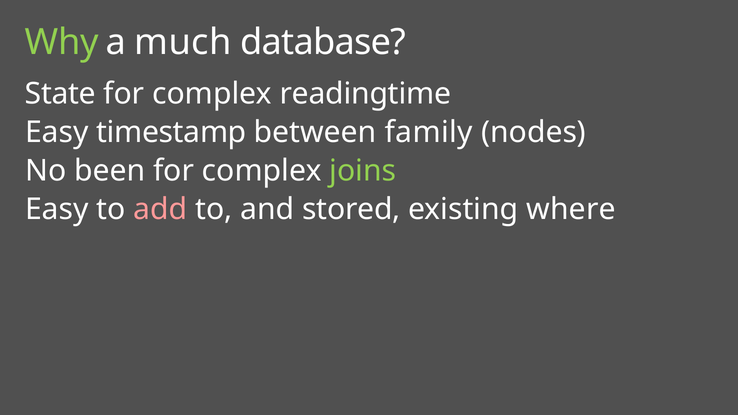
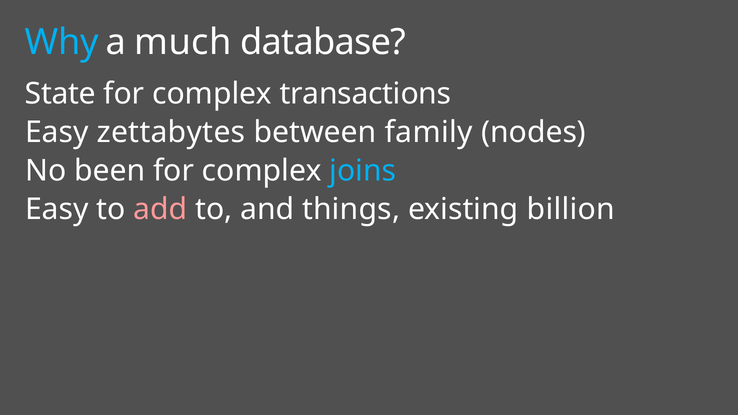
Why colour: light green -> light blue (62, 42)
readingtime: readingtime -> transactions (365, 94)
timestamp: timestamp -> zettabytes (171, 132)
joins colour: light green -> light blue (363, 171)
stored: stored -> things (351, 209)
where: where -> billion (571, 209)
